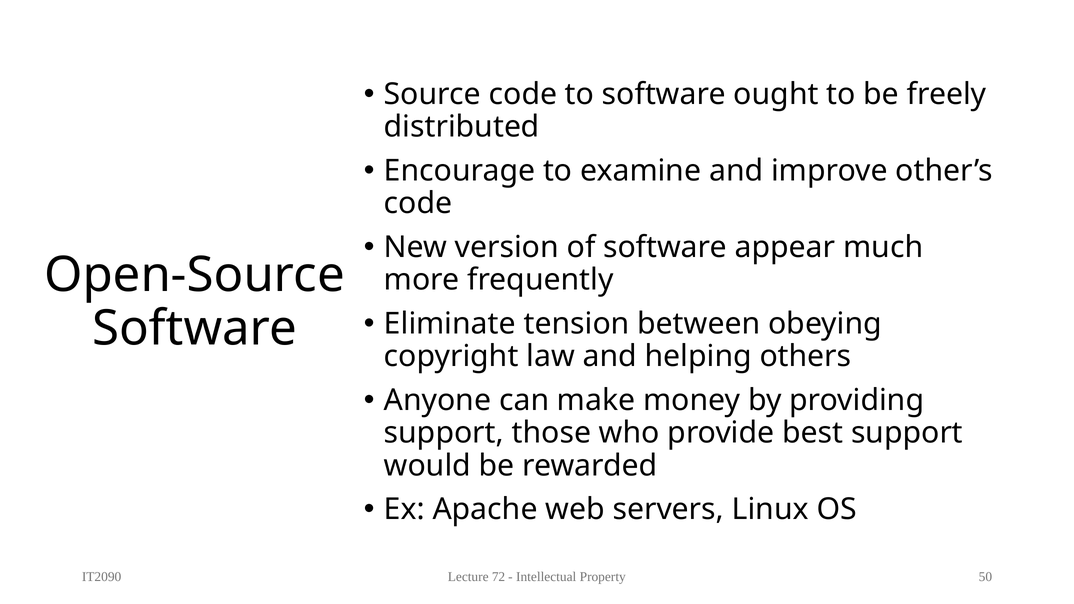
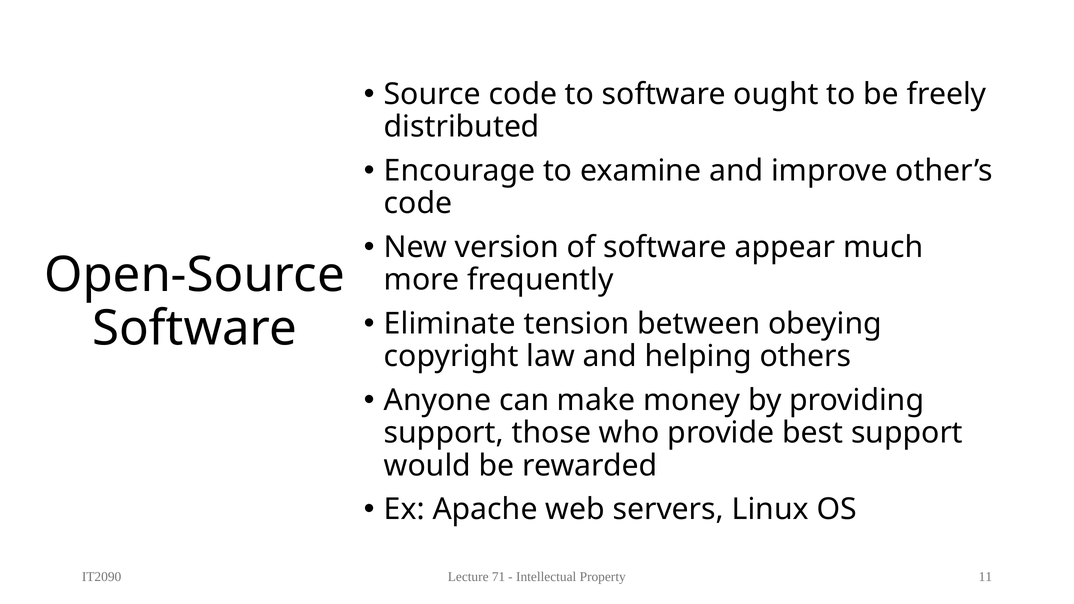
72: 72 -> 71 (499, 577)
50: 50 -> 11 (985, 577)
